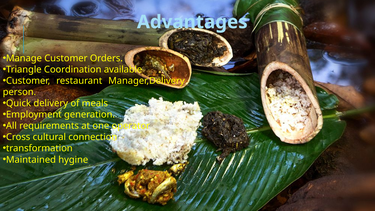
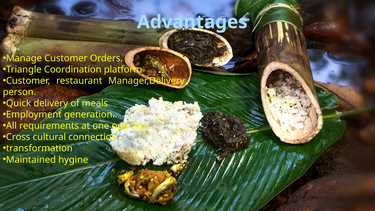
available: available -> platform (123, 70)
